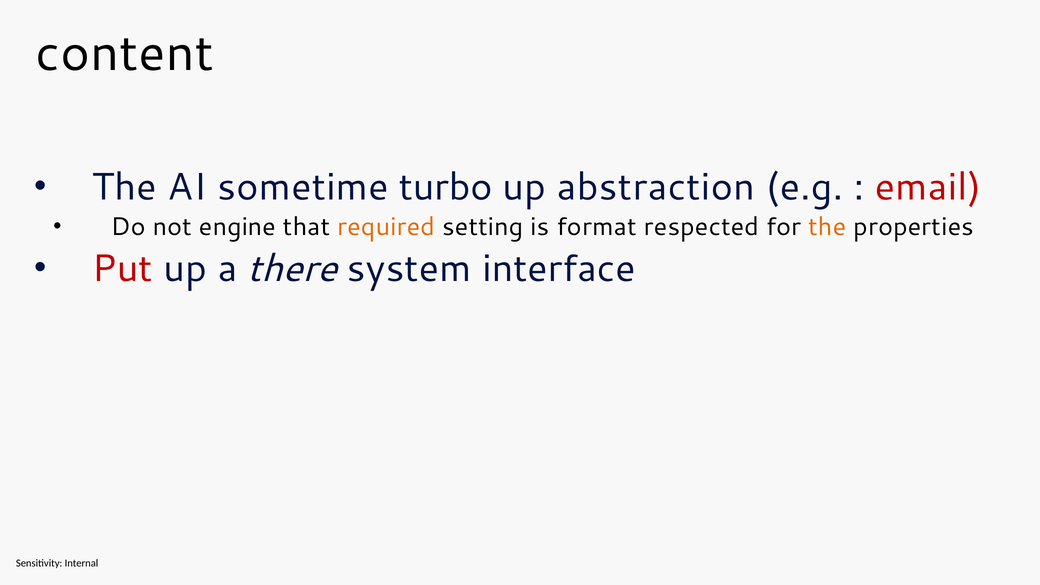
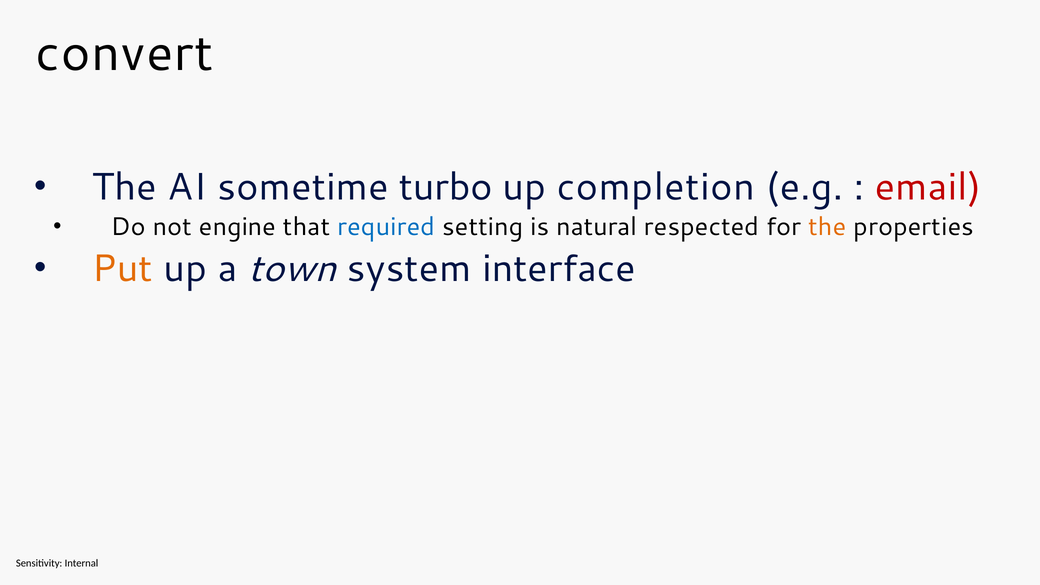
content: content -> convert (124, 53)
abstraction: abstraction -> completion (656, 187)
required colour: orange -> blue (386, 227)
format: format -> natural (597, 227)
Put colour: red -> orange (122, 269)
there: there -> town (292, 269)
